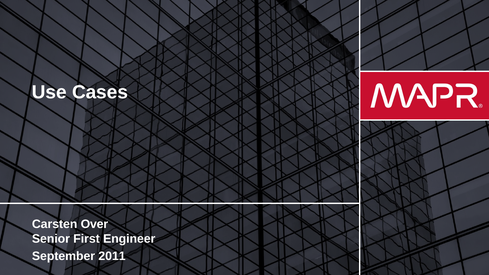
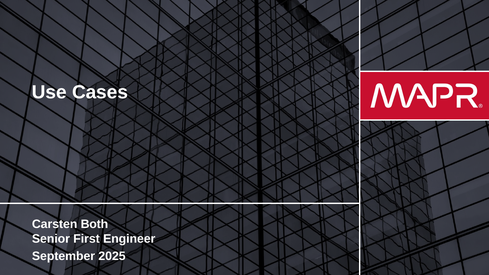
Over: Over -> Both (94, 224)
2011: 2011 -> 2025 (112, 256)
